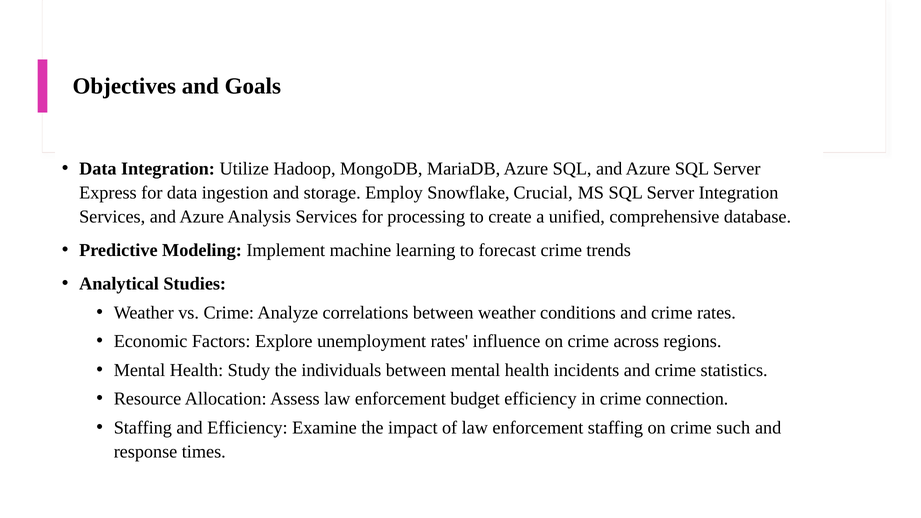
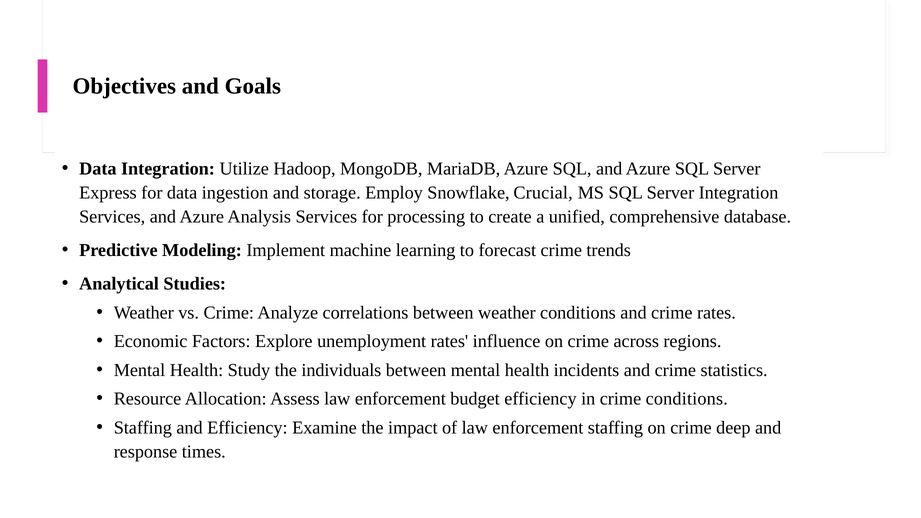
crime connection: connection -> conditions (687, 399)
such: such -> deep (733, 428)
